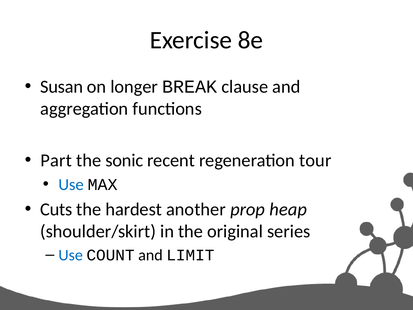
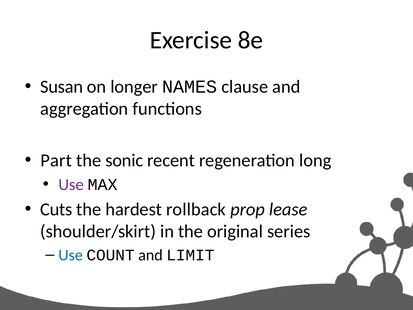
BREAK: BREAK -> NAMES (190, 87)
tour: tour -> long (315, 160)
Use colour: blue -> purple (71, 184)
another: another -> rollback (196, 209)
heap: heap -> lease (288, 209)
